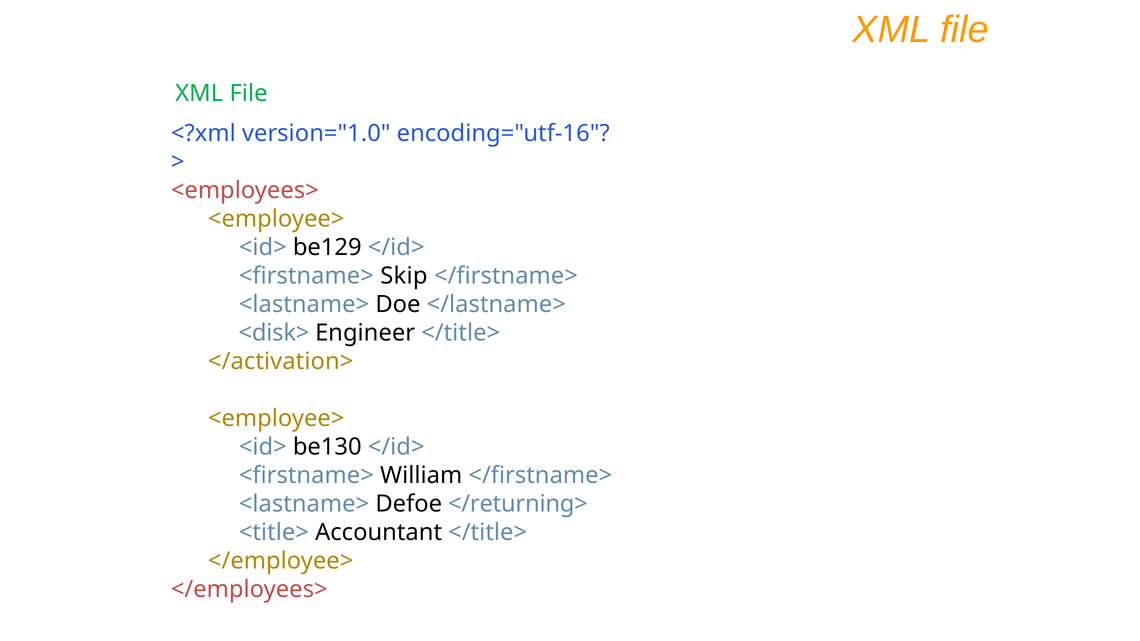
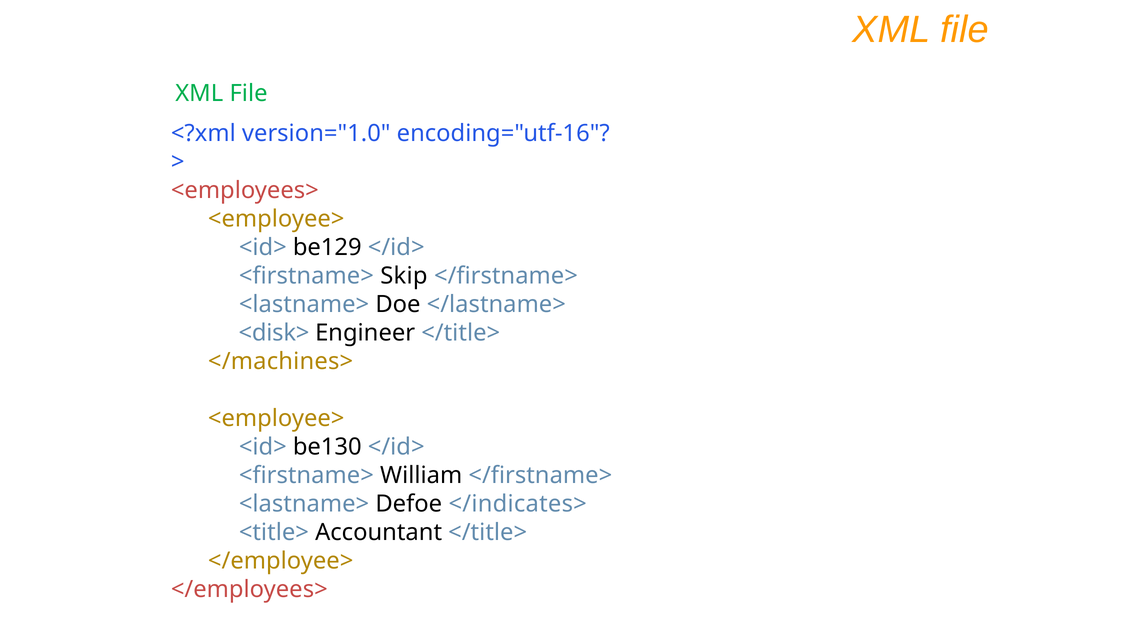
</activation>: </activation> -> </machines> (281, 362)
</returning>: </returning> -> </indicates> (518, 504)
